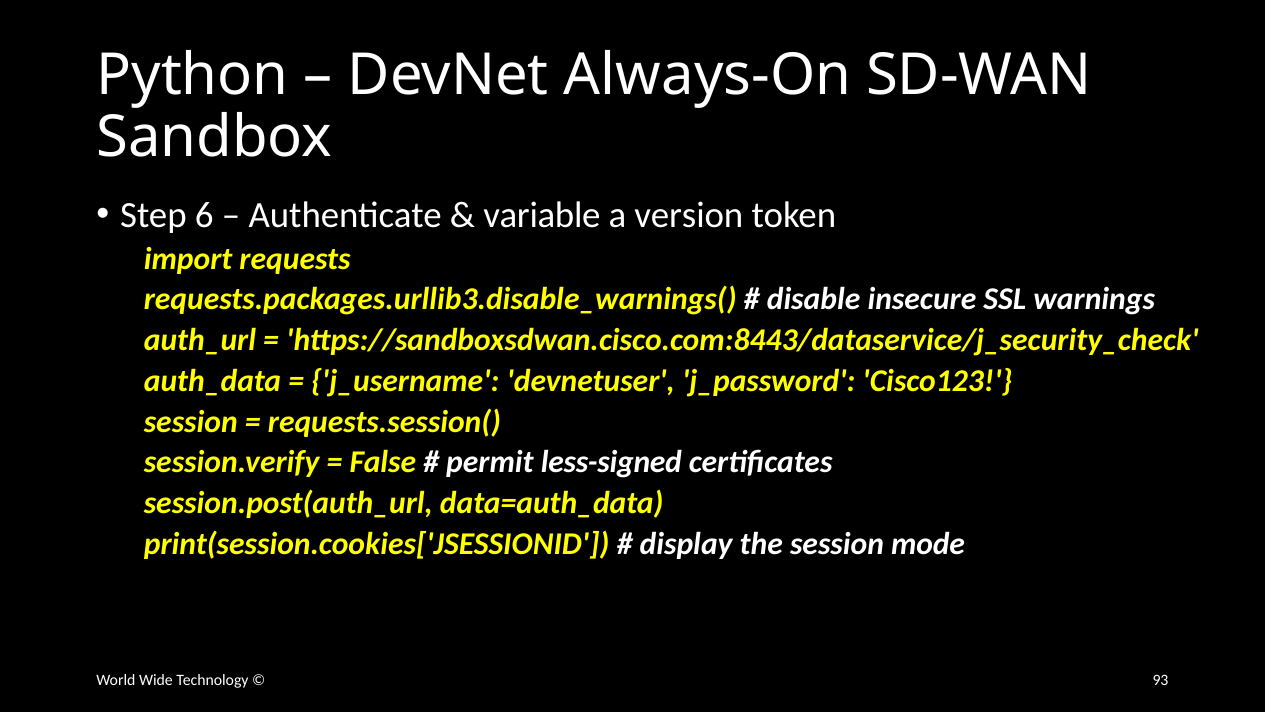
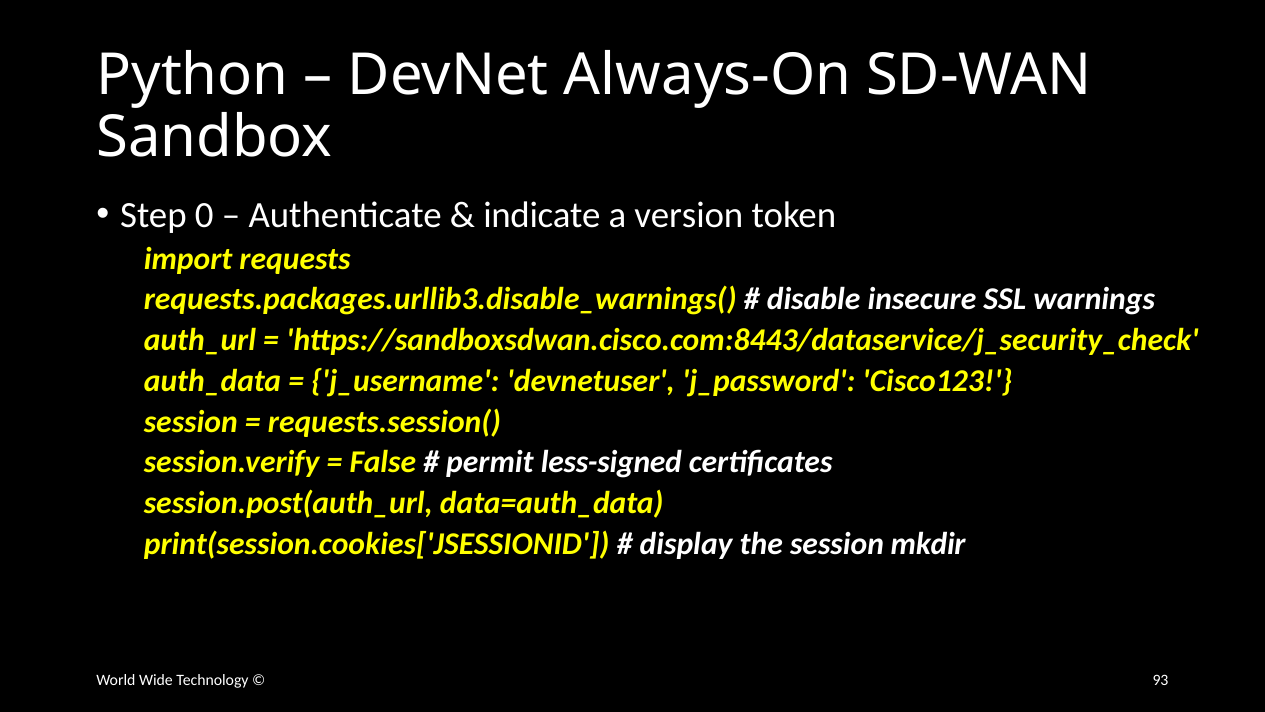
6: 6 -> 0 (204, 215)
variable: variable -> indicate (542, 215)
mode: mode -> mkdir (928, 544)
